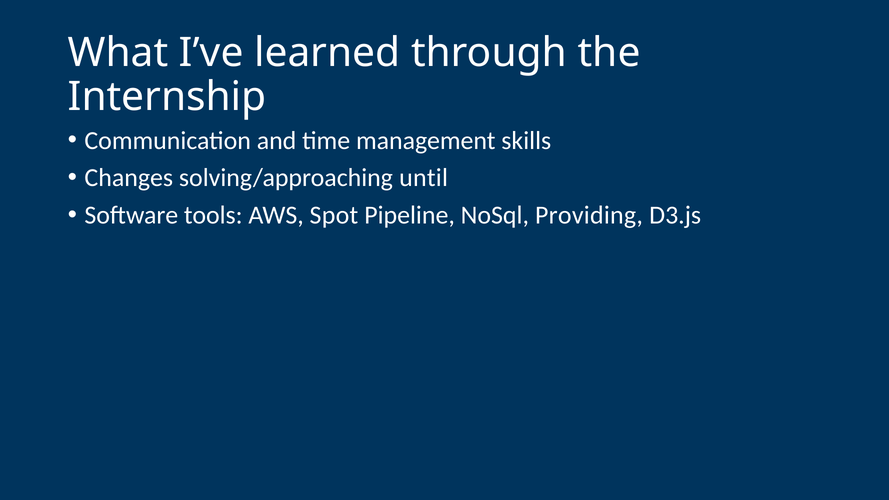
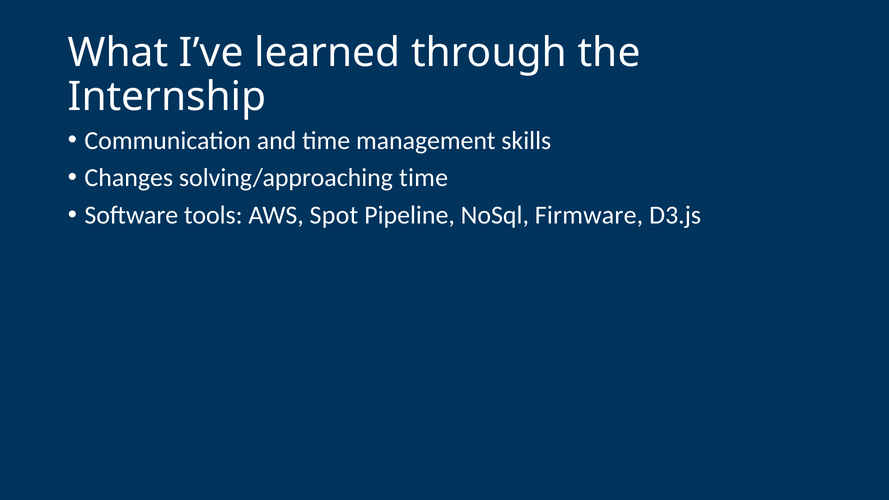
solving/approaching until: until -> time (424, 178)
Providing: Providing -> Firmware (589, 215)
